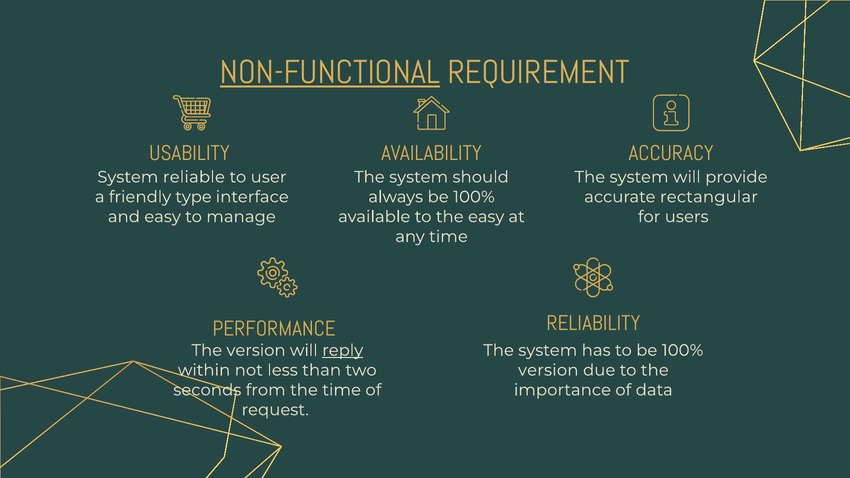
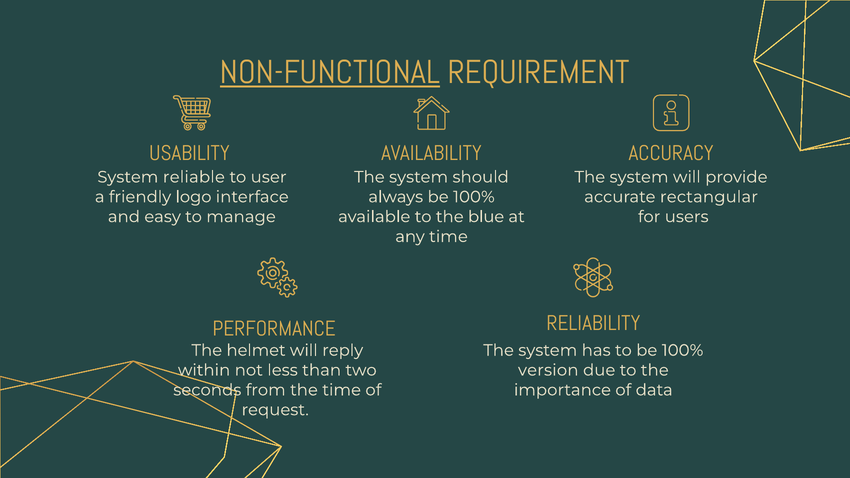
type: type -> logo (194, 197)
the easy: easy -> blue (486, 217)
The version: version -> helmet (256, 350)
reply underline: present -> none (343, 350)
